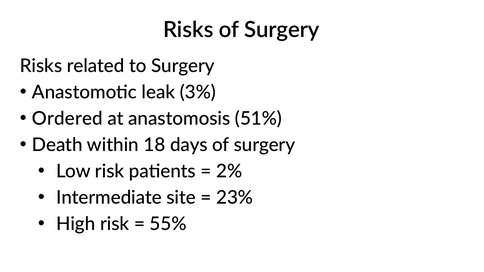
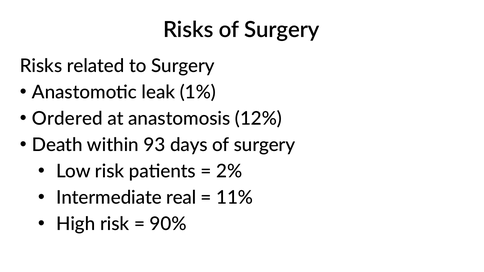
3%: 3% -> 1% (198, 92)
51%: 51% -> 12% (259, 119)
18: 18 -> 93 (154, 145)
site: site -> real (181, 198)
23%: 23% -> 11% (235, 198)
55%: 55% -> 90% (168, 224)
